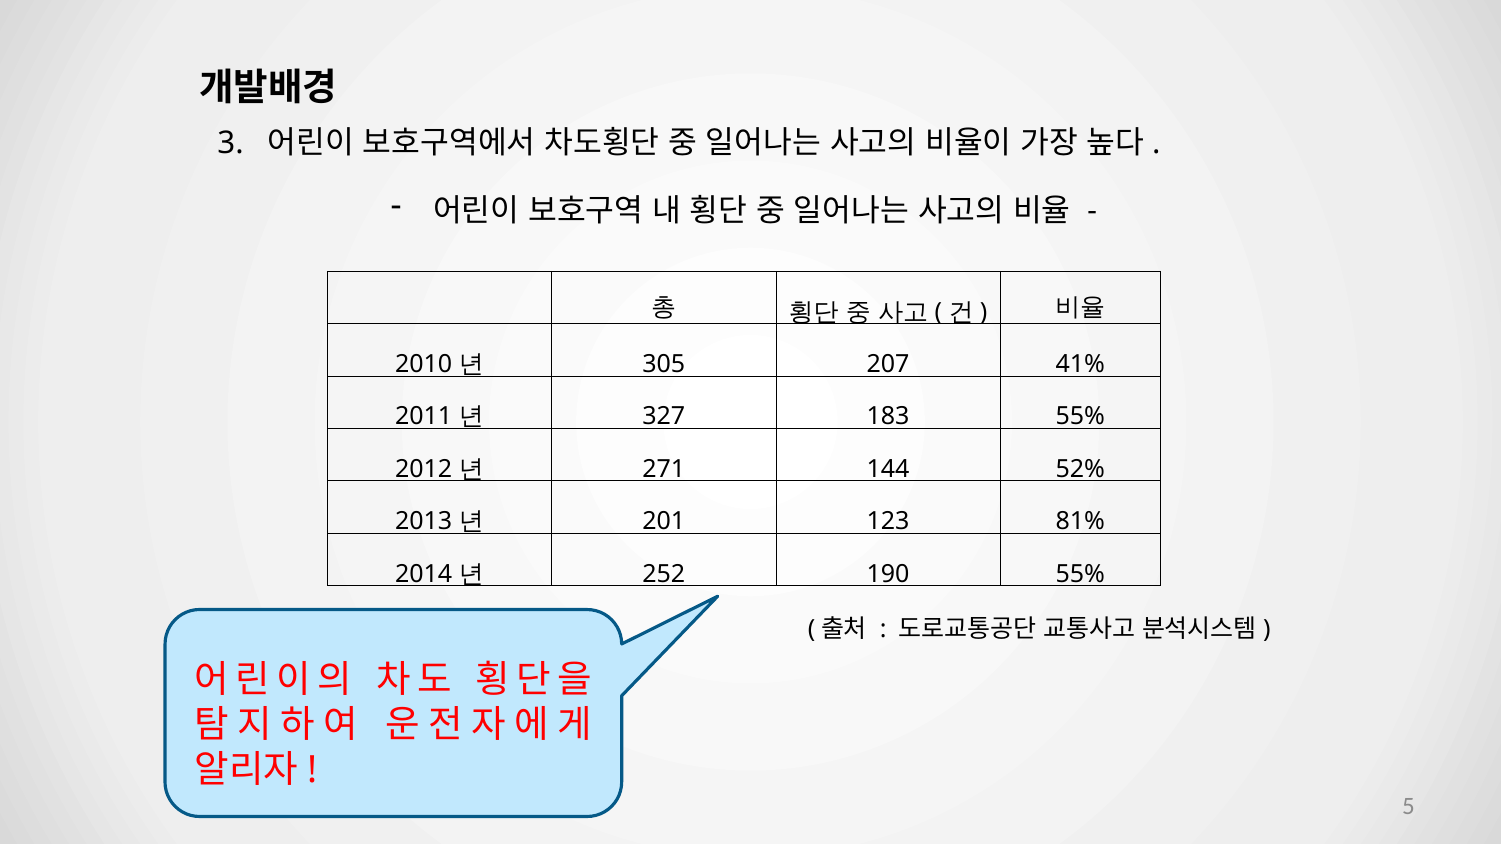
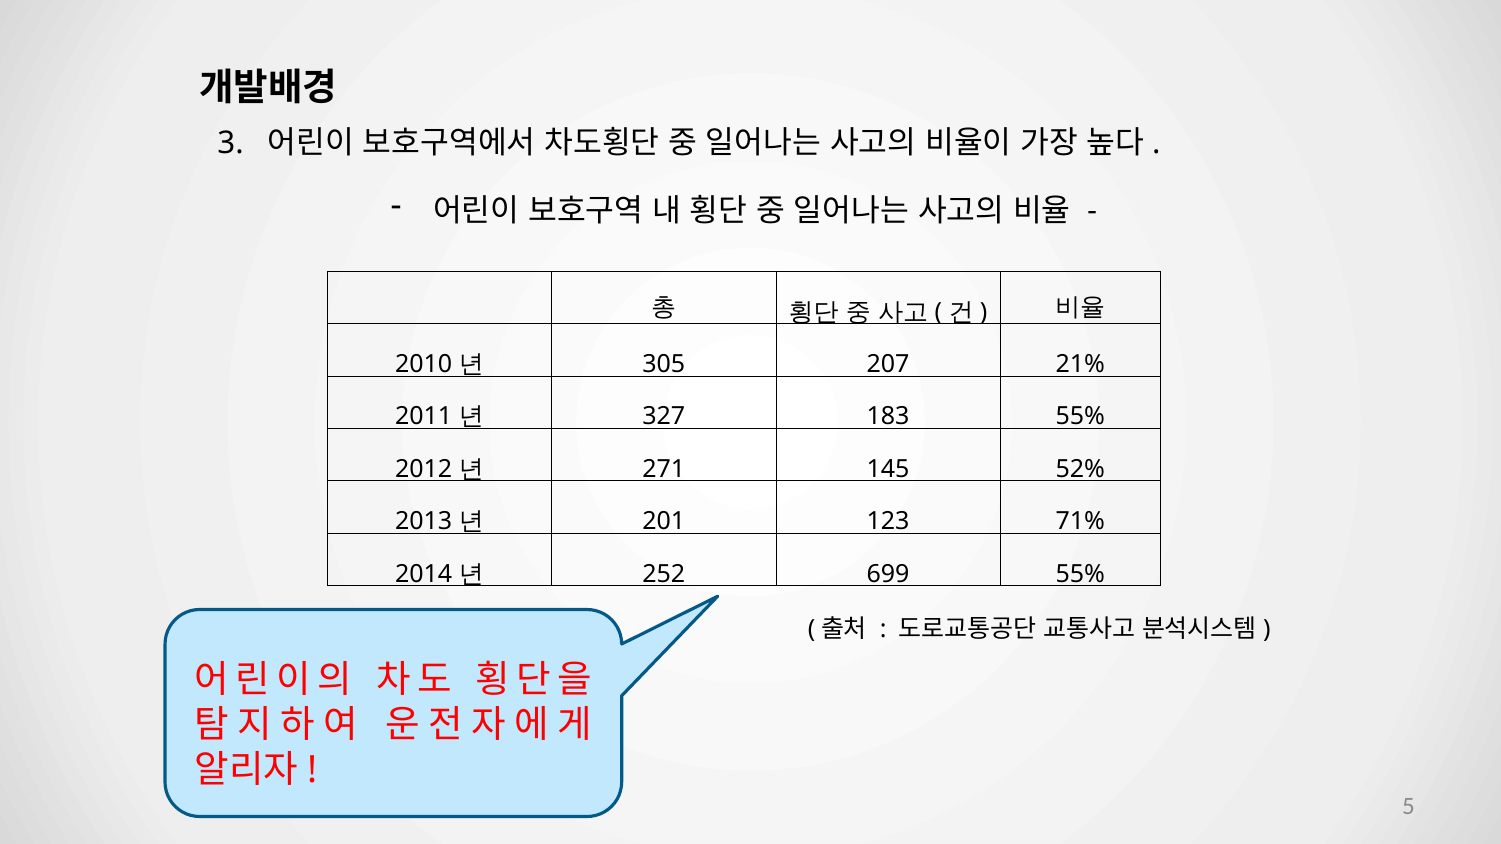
41%: 41% -> 21% (1080, 364)
144: 144 -> 145 (888, 469)
81%: 81% -> 71% (1080, 522)
190: 190 -> 699 (888, 574)
